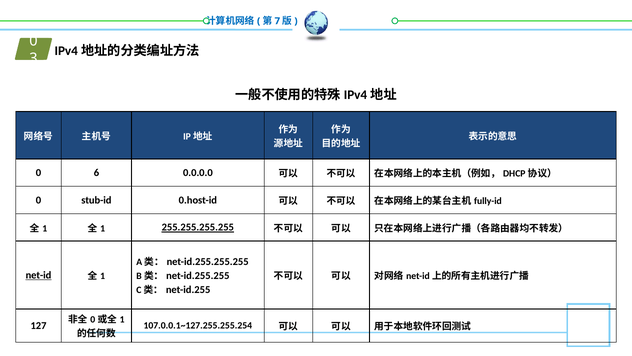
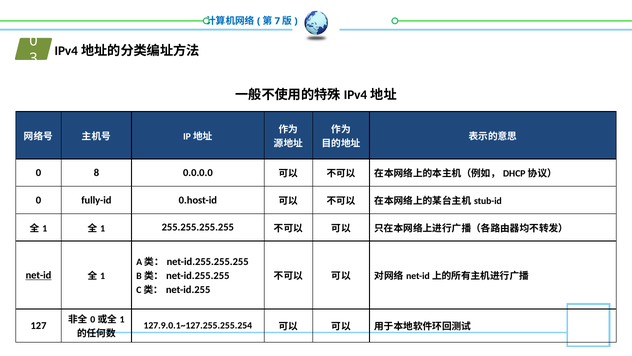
6: 6 -> 8 (96, 173)
stub-id: stub-id -> fully-id (96, 200)
fully-id: fully-id -> stub-id (488, 201)
255.255.255.255 underline: present -> none (198, 227)
107.0.0.1~127.255.255.254: 107.0.0.1~127.255.255.254 -> 127.9.0.1~127.255.255.254 (198, 325)
